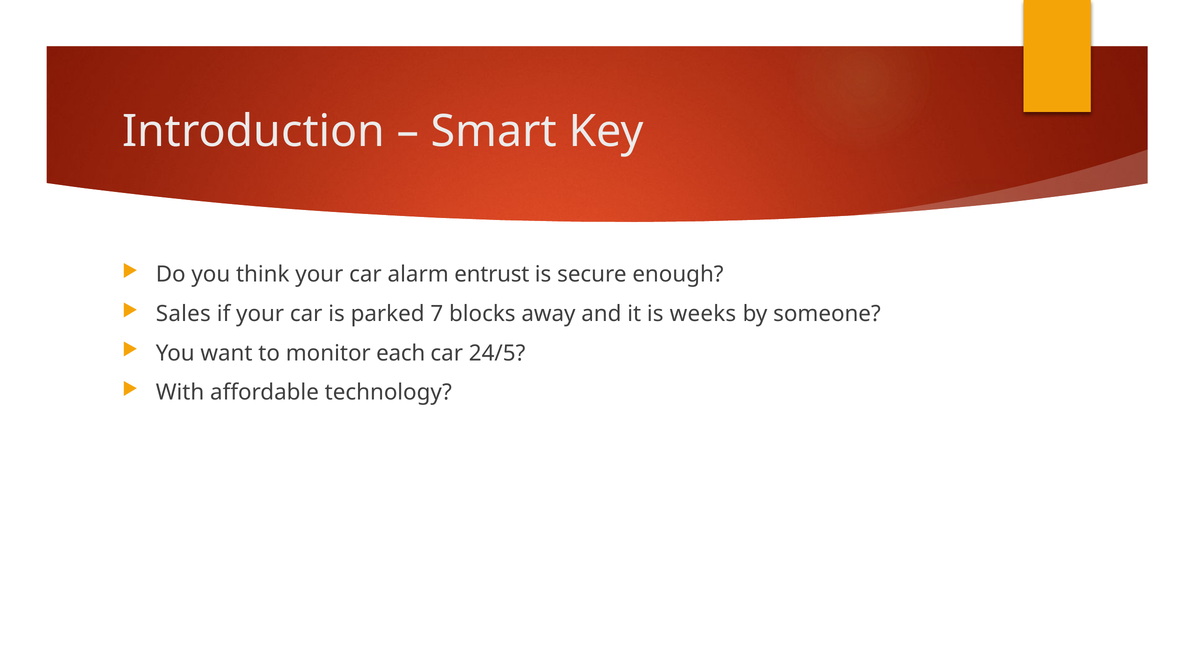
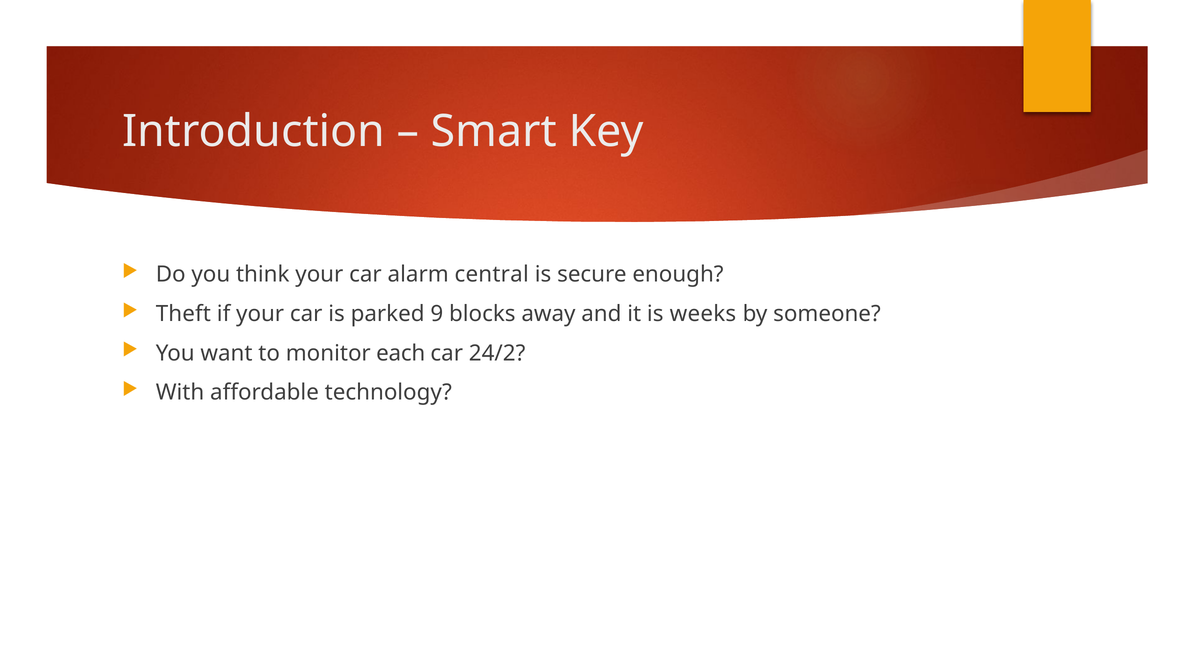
entrust: entrust -> central (492, 275)
Sales: Sales -> Theft (183, 314)
7: 7 -> 9 (437, 314)
24/5: 24/5 -> 24/2 (497, 353)
